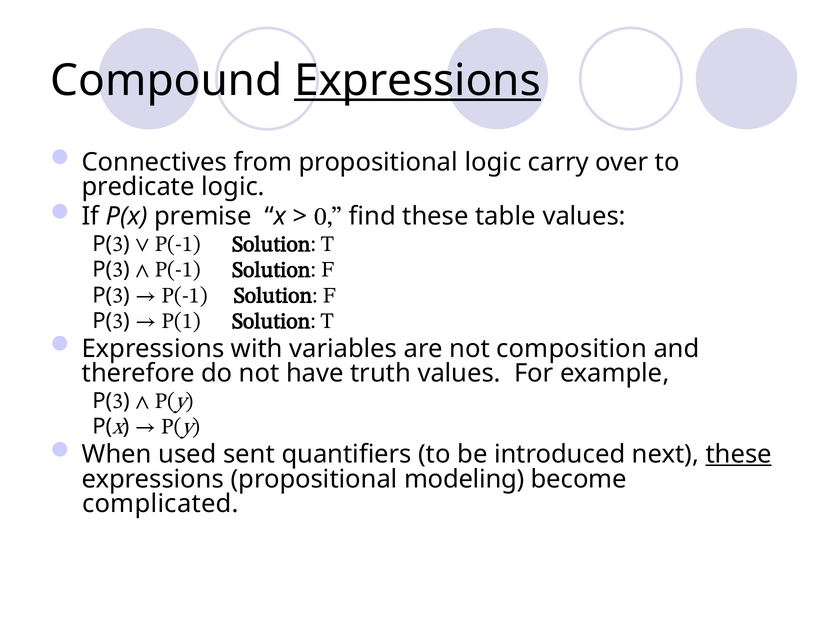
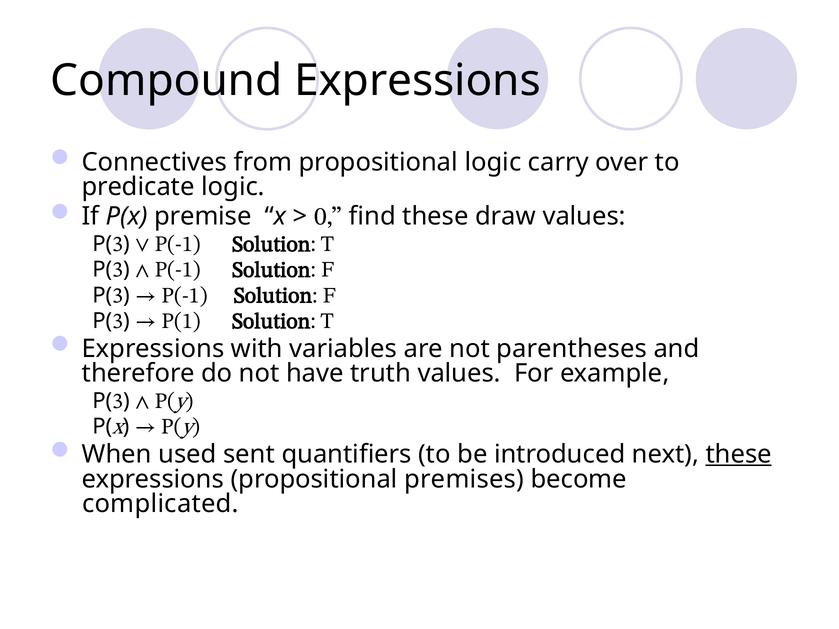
Expressions underline: present -> none (418, 81)
table: table -> draw (506, 217)
composition: composition -> parentheses (572, 349)
modeling: modeling -> premises (464, 479)
